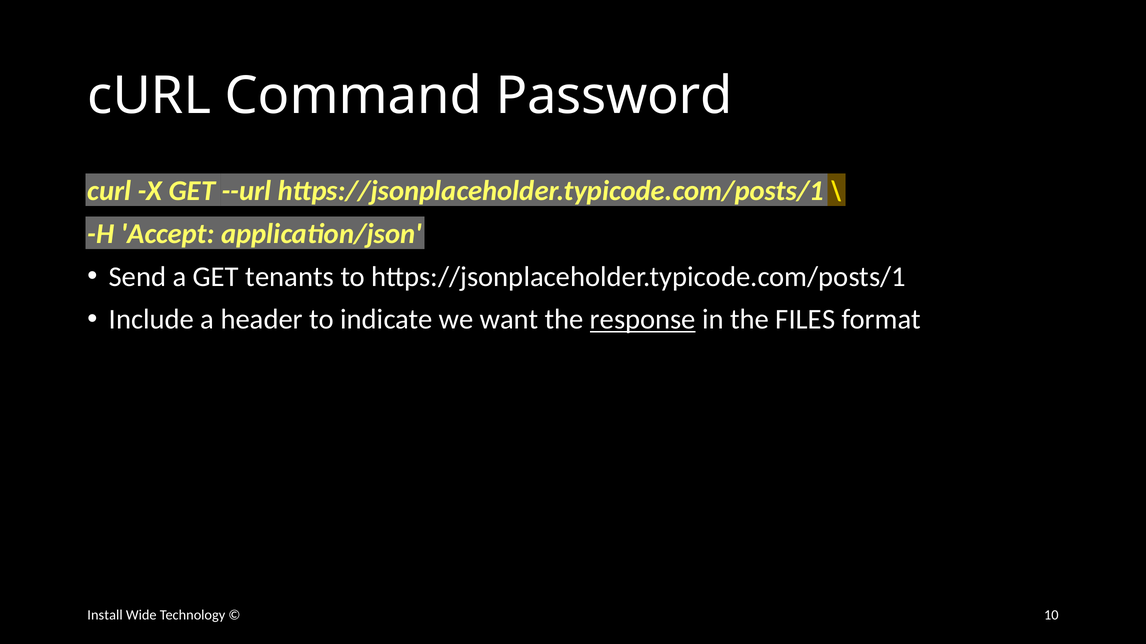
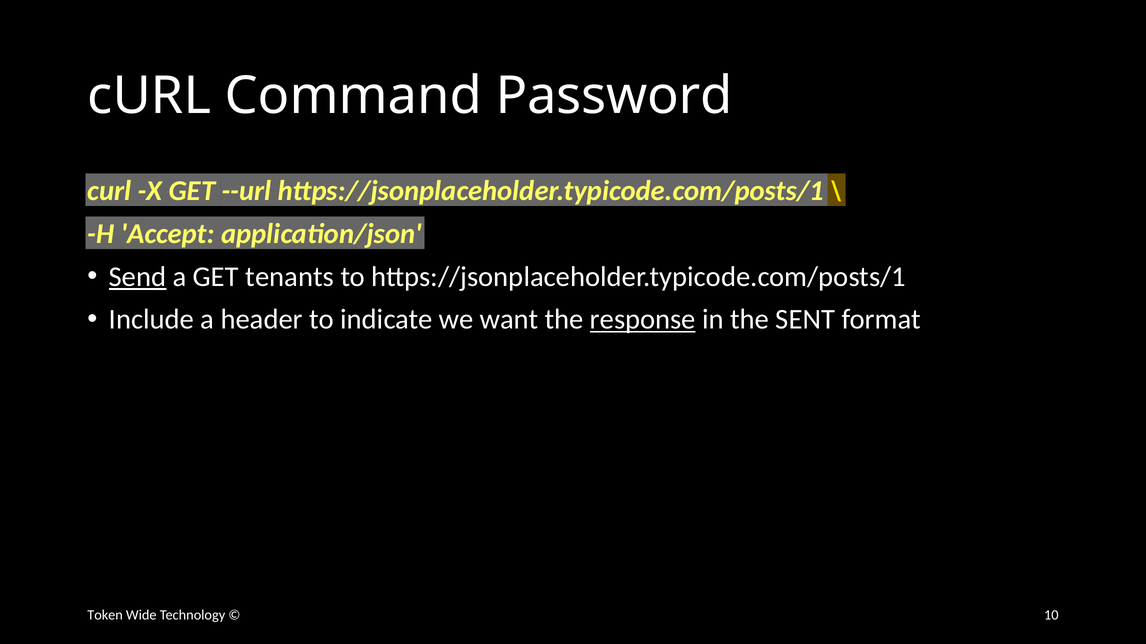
Send underline: none -> present (138, 277)
FILES: FILES -> SENT (805, 320)
Install: Install -> Token (105, 616)
